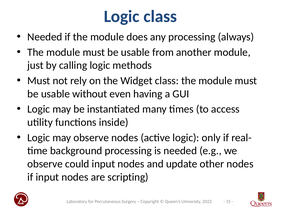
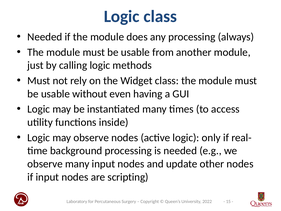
observe could: could -> many (77, 164)
